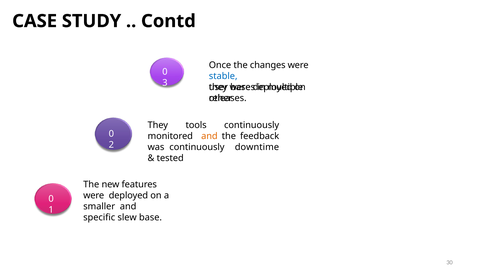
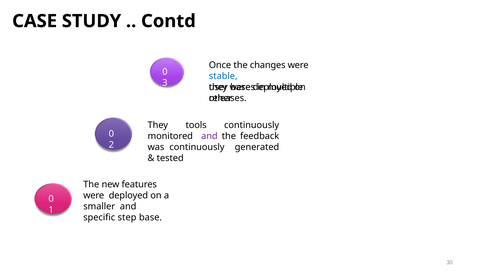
and colour: orange -> purple (209, 137)
downtime: downtime -> generated (257, 148)
slew: slew -> step (127, 218)
